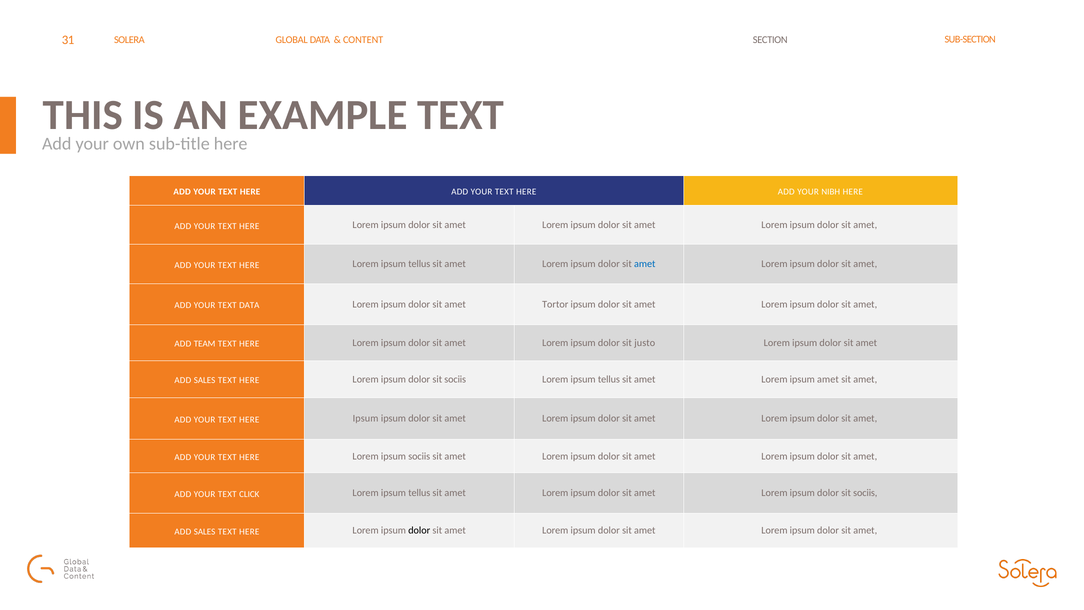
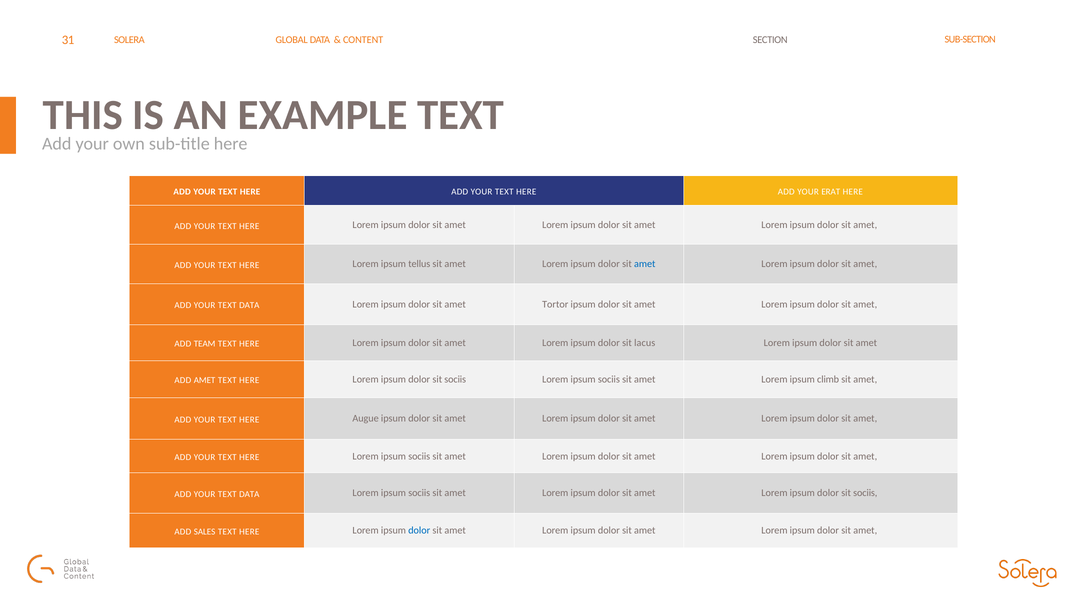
NIBH: NIBH -> ERAT (831, 192)
justo: justo -> lacus (645, 343)
SALES: SALES -> AMET (205, 380)
tellus: tellus -> sociis (609, 379)
ipsum amet: amet -> climb (828, 379)
HERE Ipsum: Ipsum -> Augue (366, 418)
CLICK: CLICK -> DATA (249, 494)
tellus: tellus -> sociis (419, 493)
dolor colour: black -> blue (419, 530)
